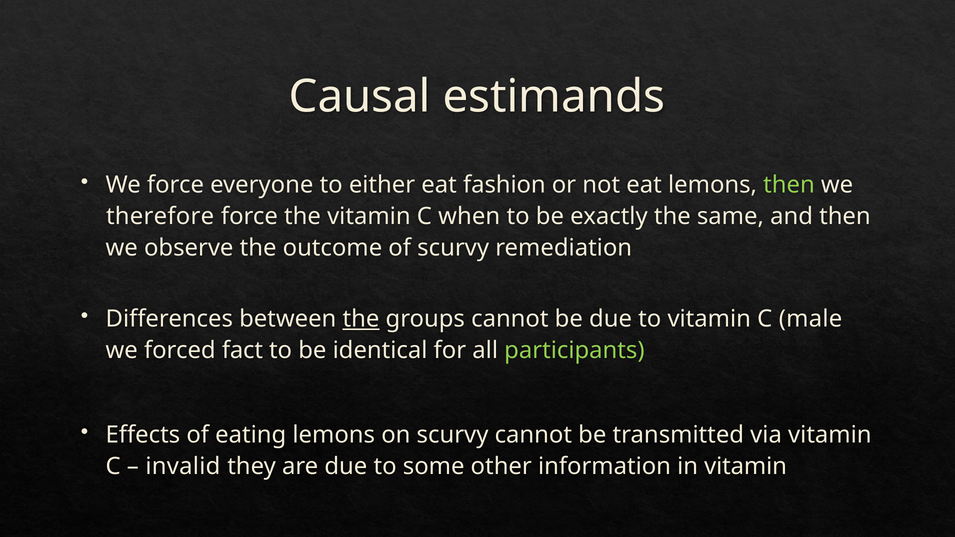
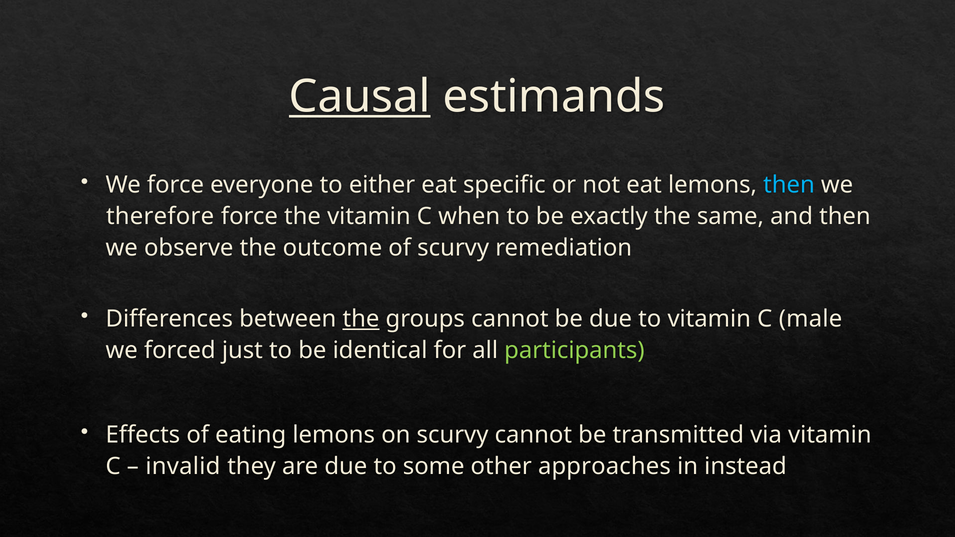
Causal underline: none -> present (360, 97)
fashion: fashion -> specific (504, 185)
then colour: light green -> light blue (789, 185)
fact: fact -> just (242, 350)
information: information -> approaches (604, 466)
in vitamin: vitamin -> instead (746, 466)
